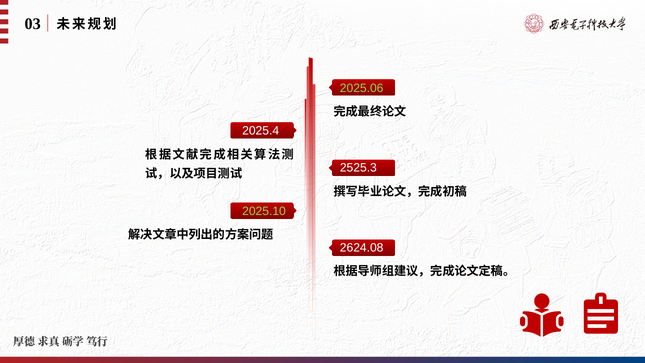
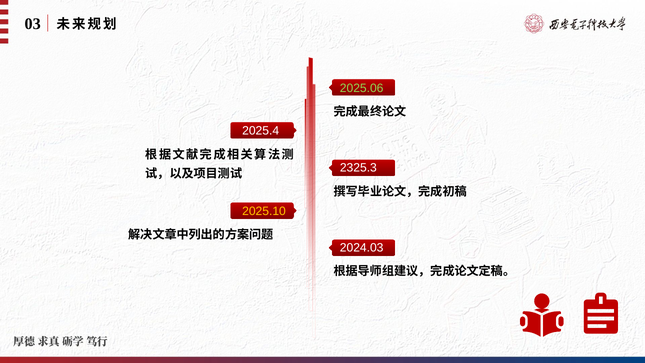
2525.3: 2525.3 -> 2325.3 (358, 168)
2025.10 colour: light green -> yellow (264, 211)
2624.08: 2624.08 -> 2024.03 (362, 247)
